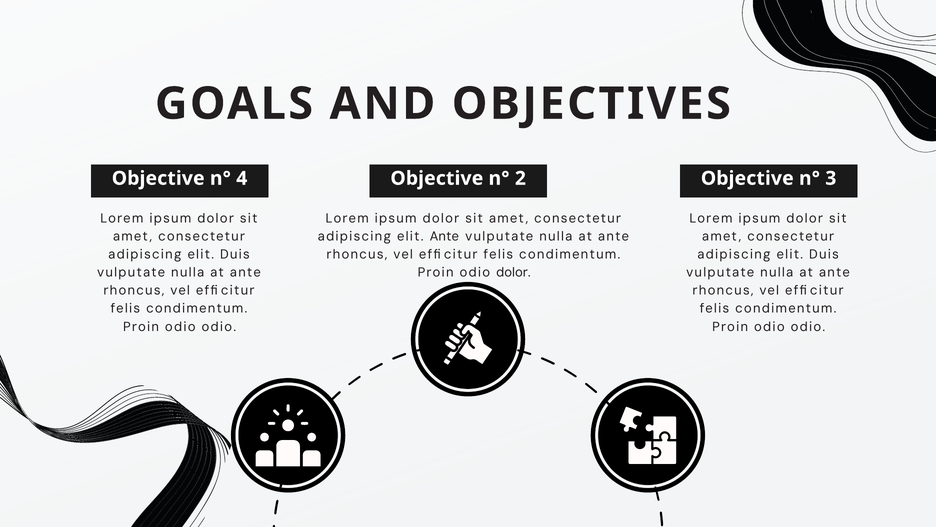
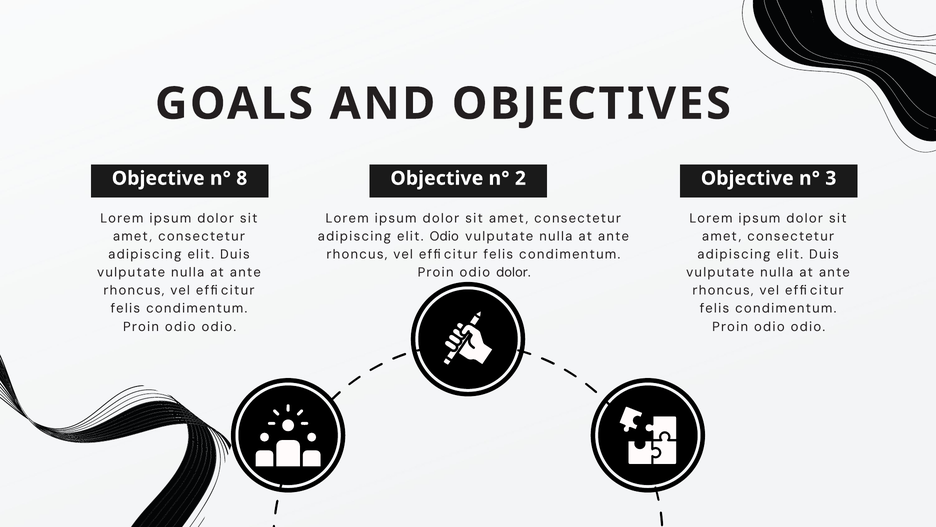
4: 4 -> 8 (242, 178)
elit Ante: Ante -> Odio (444, 236)
